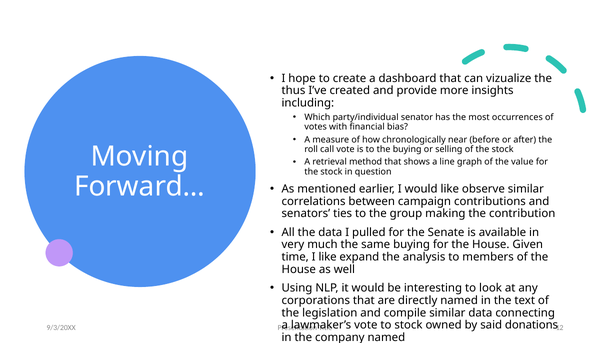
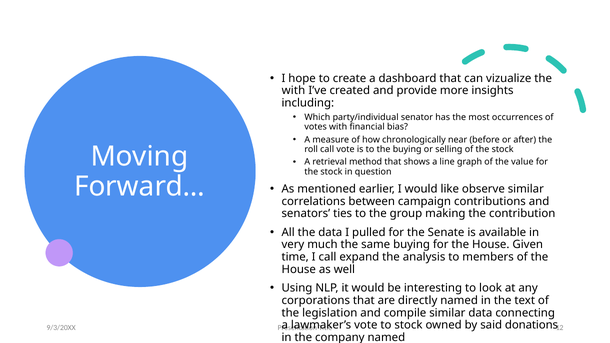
thus: thus -> with (293, 91)
I like: like -> call (328, 257)
